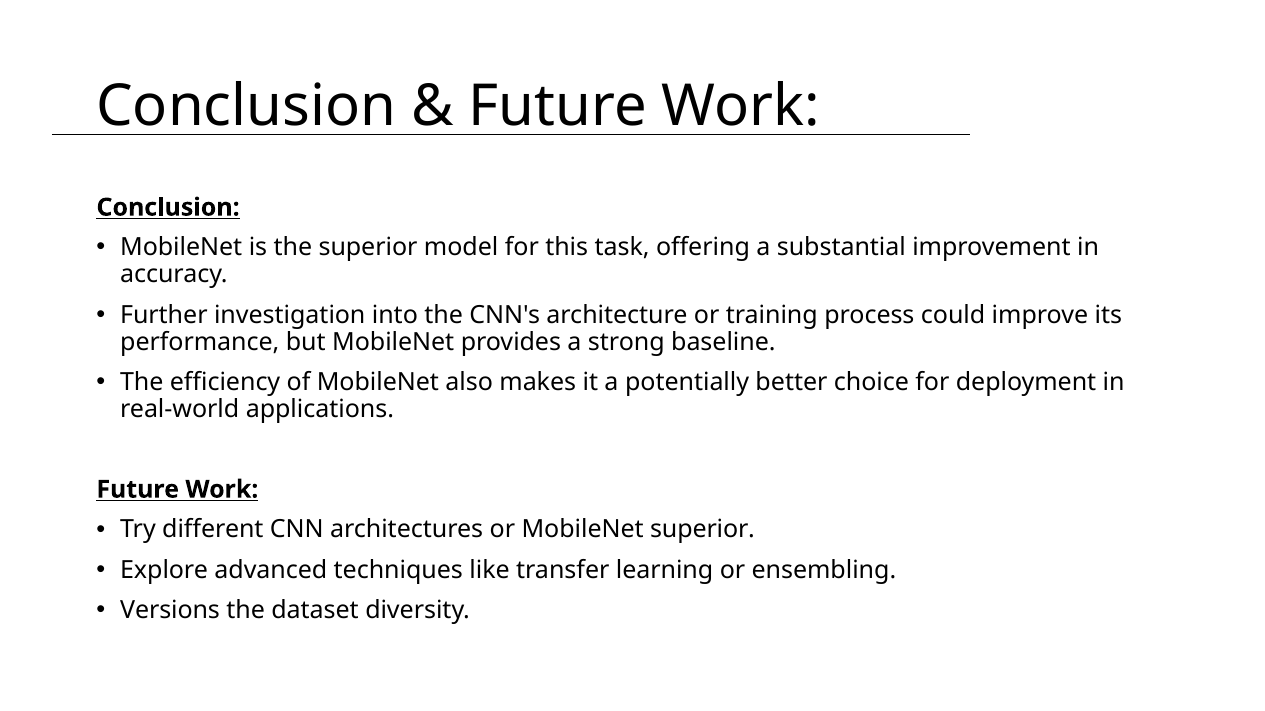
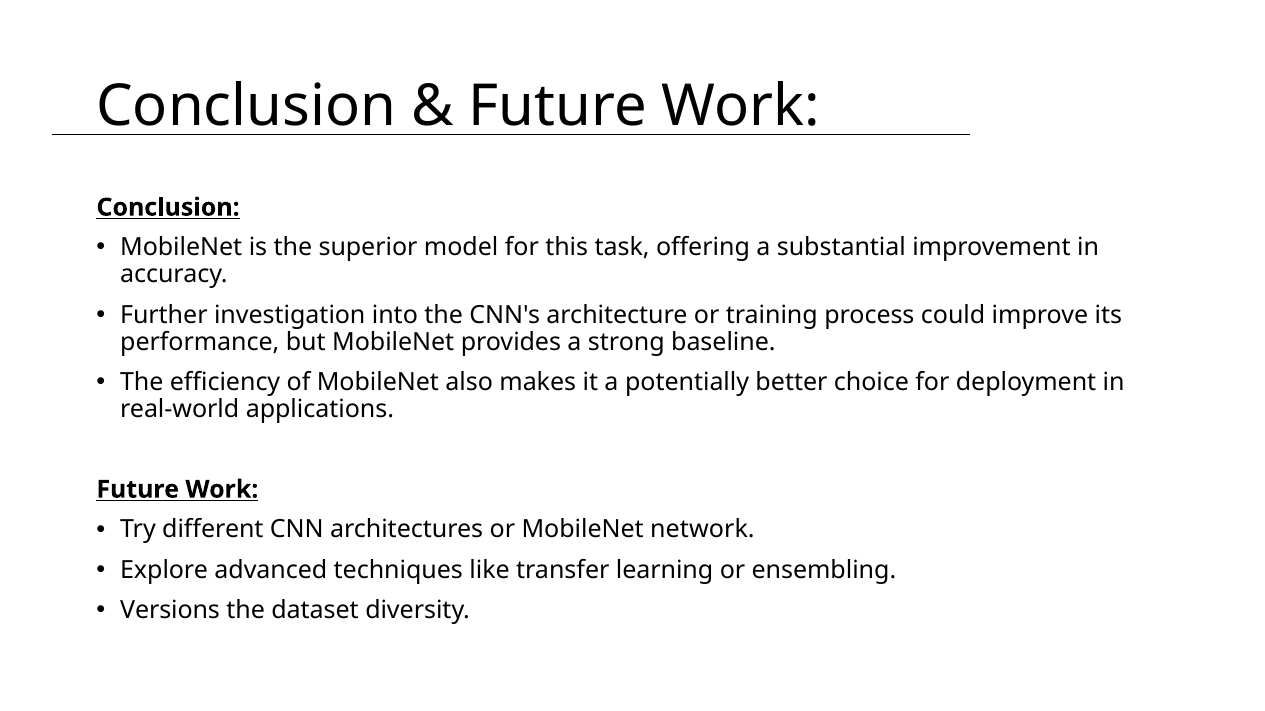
MobileNet superior: superior -> network (702, 530)
